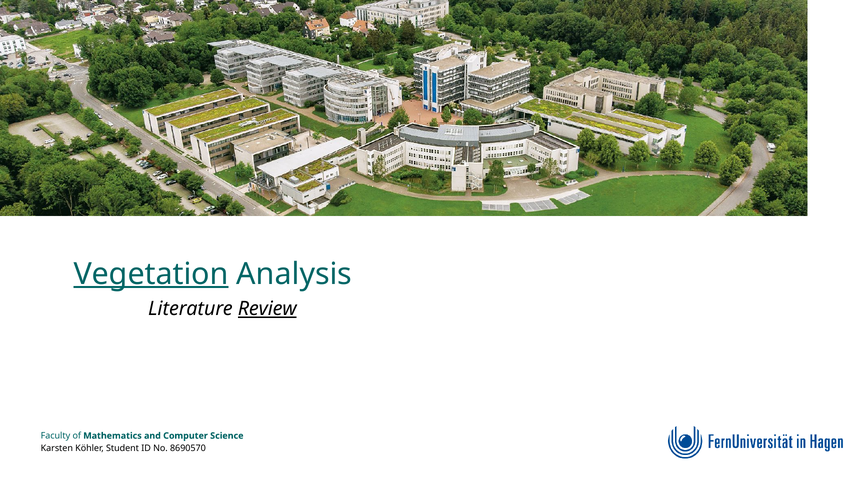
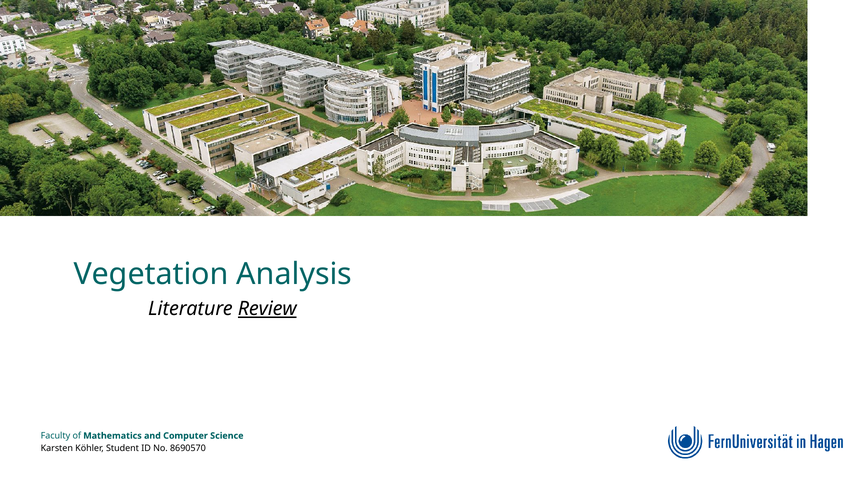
Vegetation underline: present -> none (151, 274)
